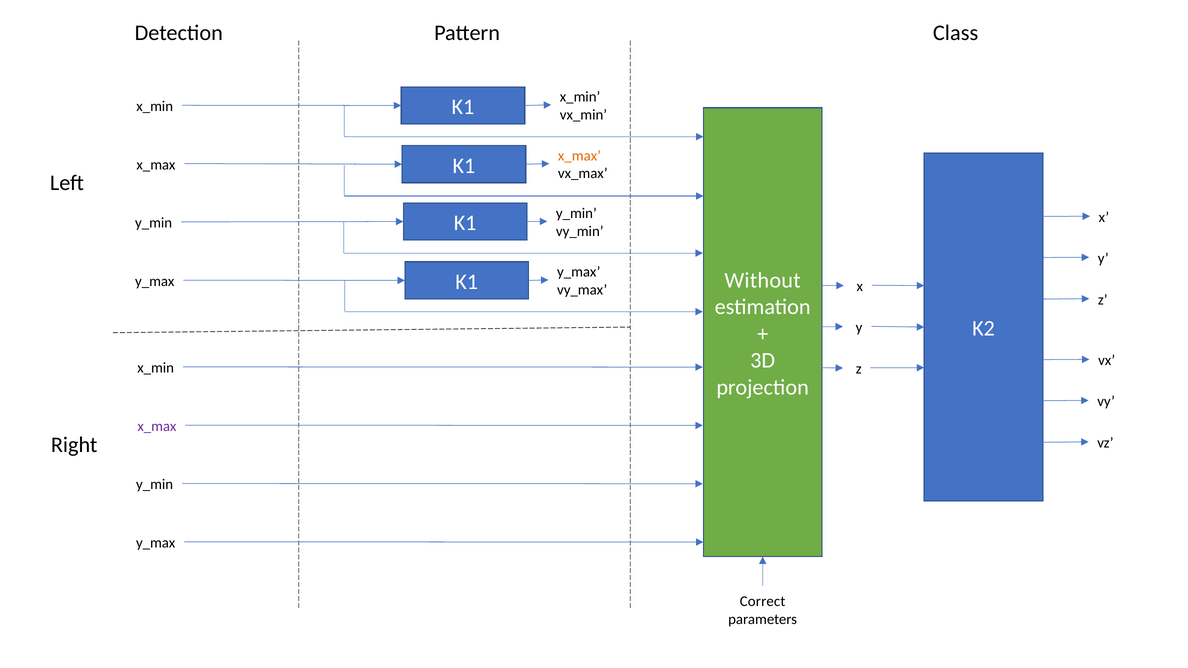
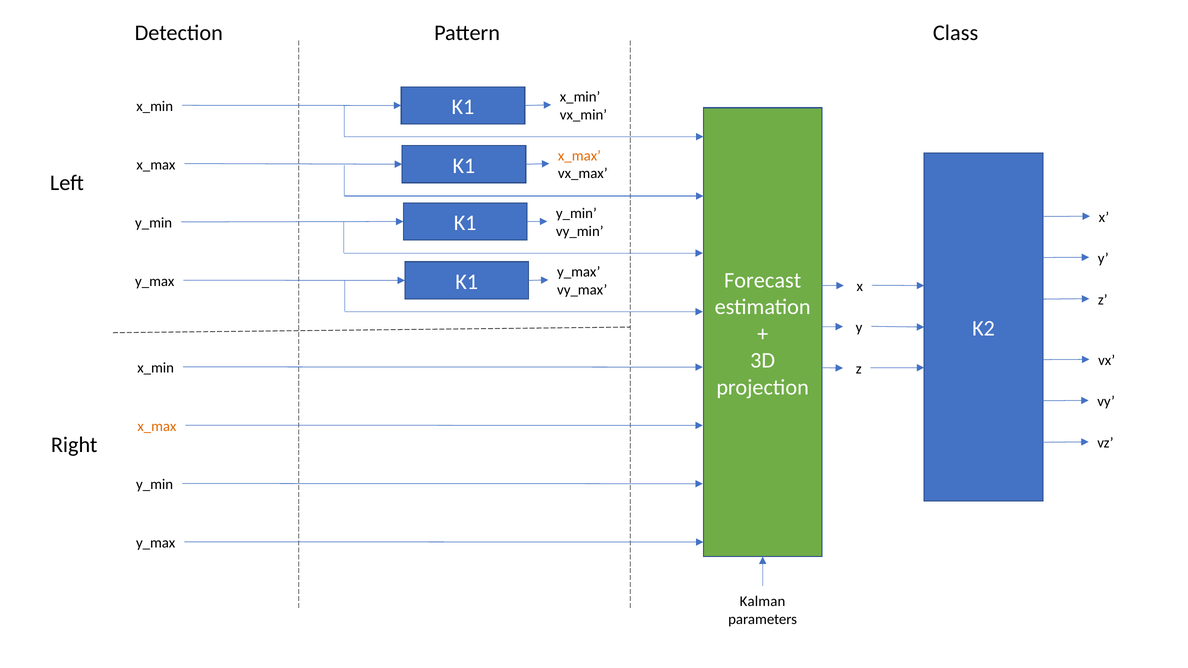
Without: Without -> Forecast (763, 280)
x_max colour: purple -> orange (157, 426)
Correct: Correct -> Kalman (763, 602)
